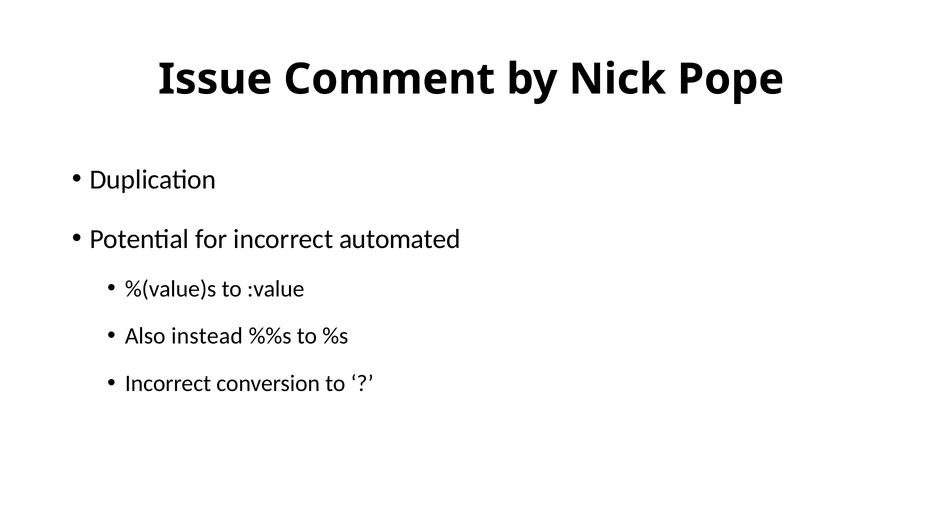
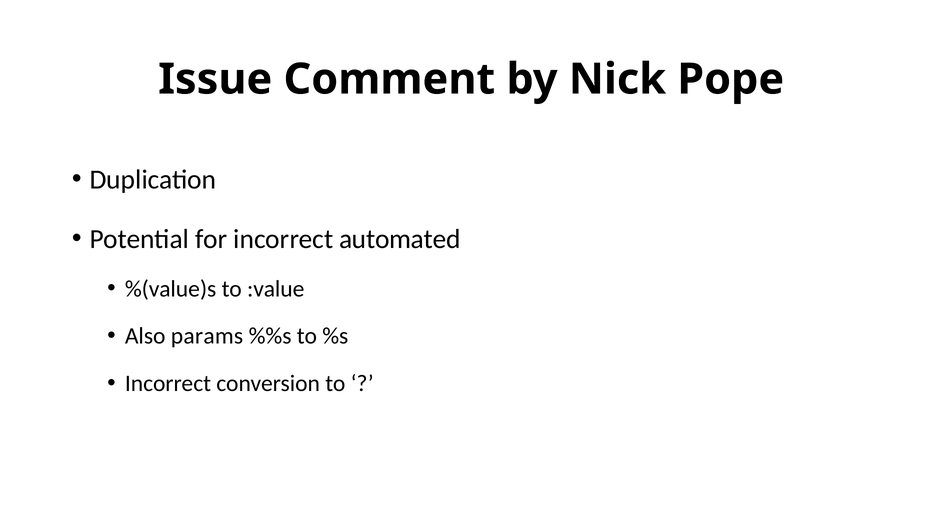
instead: instead -> params (207, 336)
